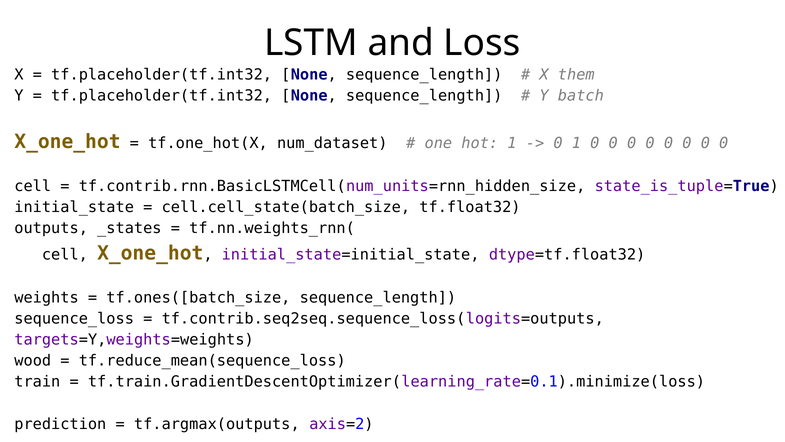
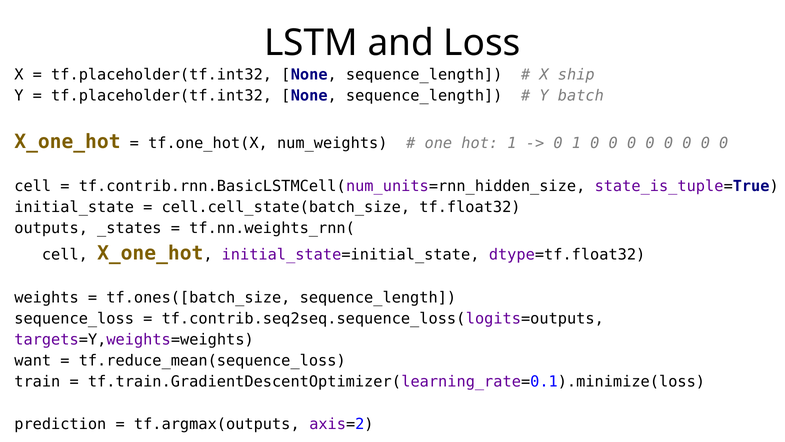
them: them -> ship (576, 75)
num_dataset: num_dataset -> num_weights (332, 143)
wood: wood -> want (33, 360)
